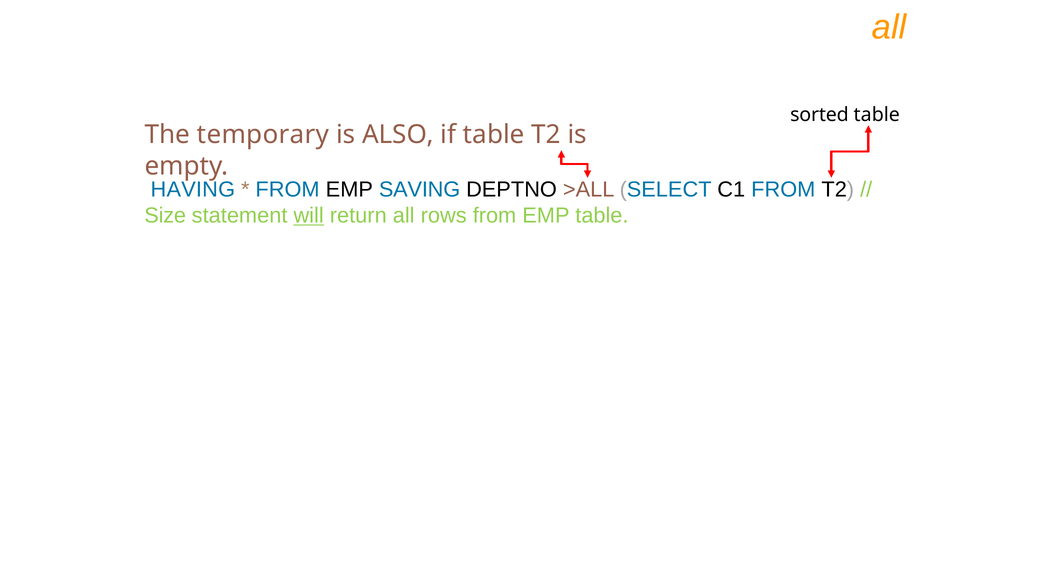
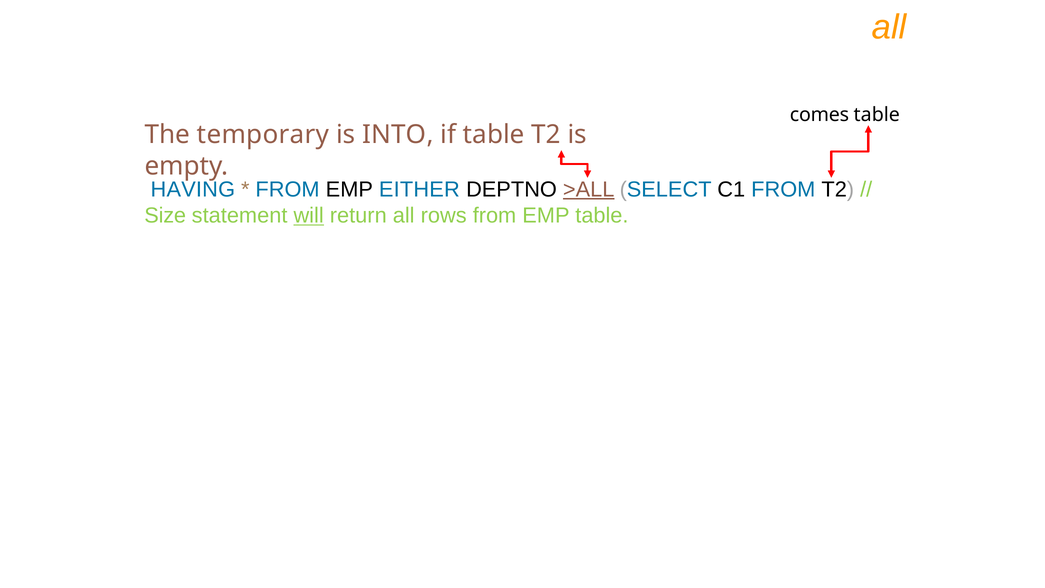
sorted: sorted -> comes (819, 115)
ALSO: ALSO -> INTO (398, 135)
SAVING: SAVING -> EITHER (419, 189)
>ALL underline: none -> present (589, 189)
